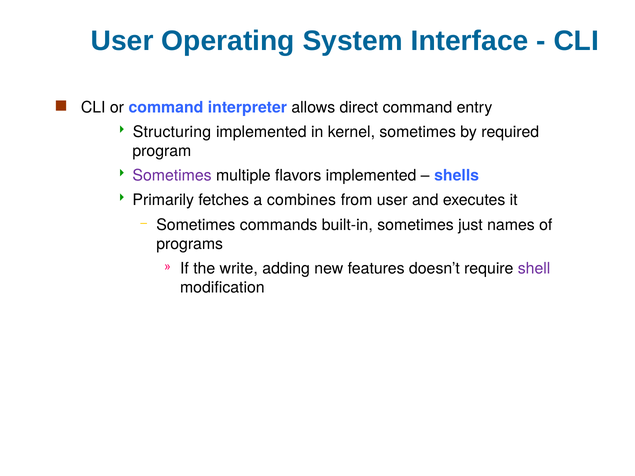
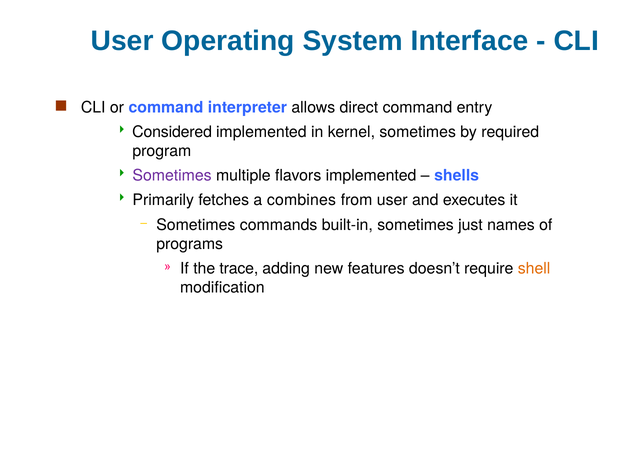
Structuring: Structuring -> Considered (172, 132)
write: write -> trace (239, 269)
shell colour: purple -> orange (534, 269)
